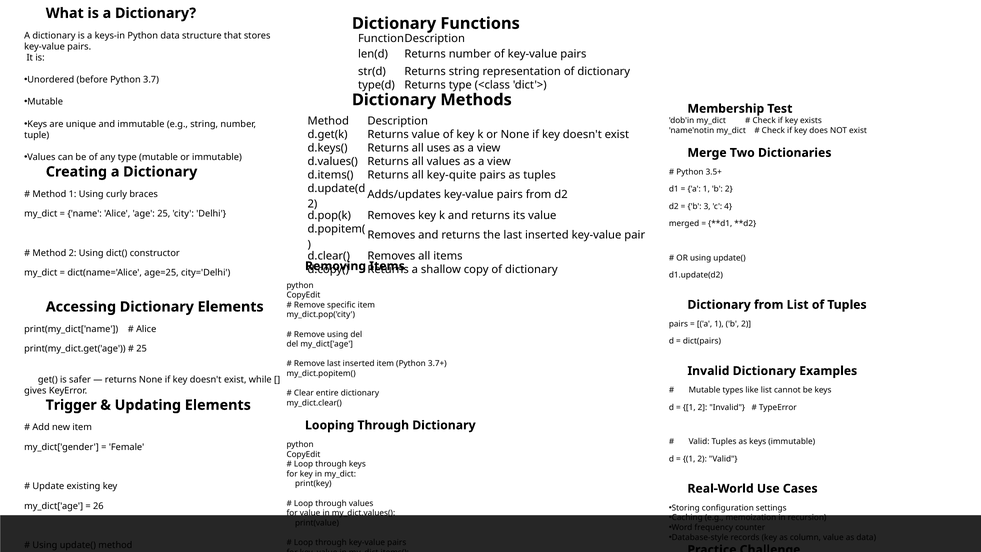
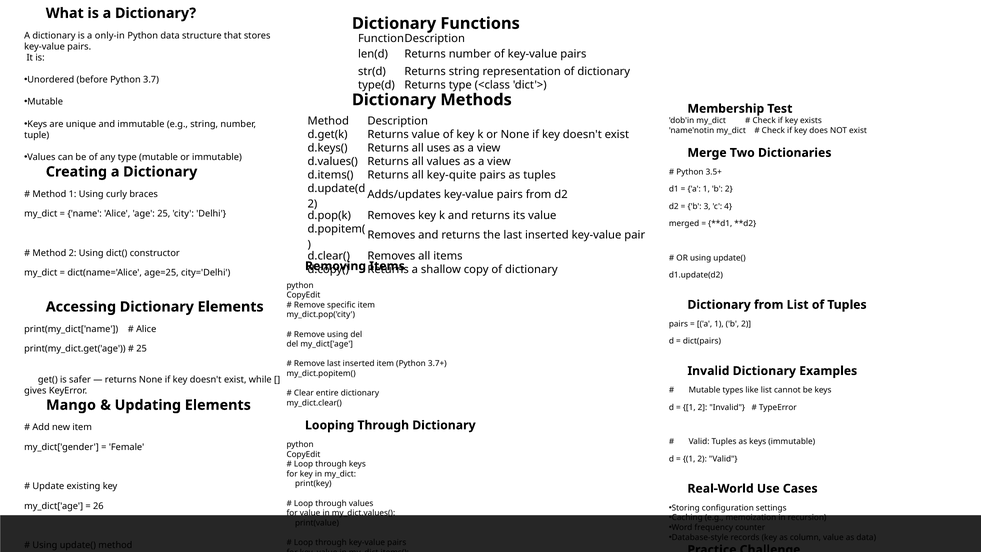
keys-in: keys-in -> only-in (110, 36)
Trigger: Trigger -> Mango (71, 405)
